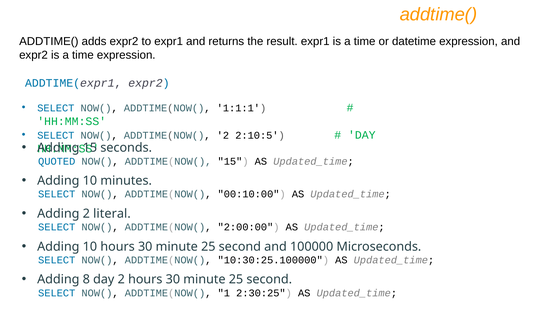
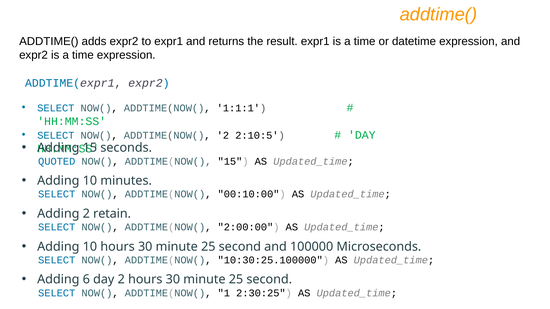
literal: literal -> retain (112, 214)
8: 8 -> 6 (86, 280)
